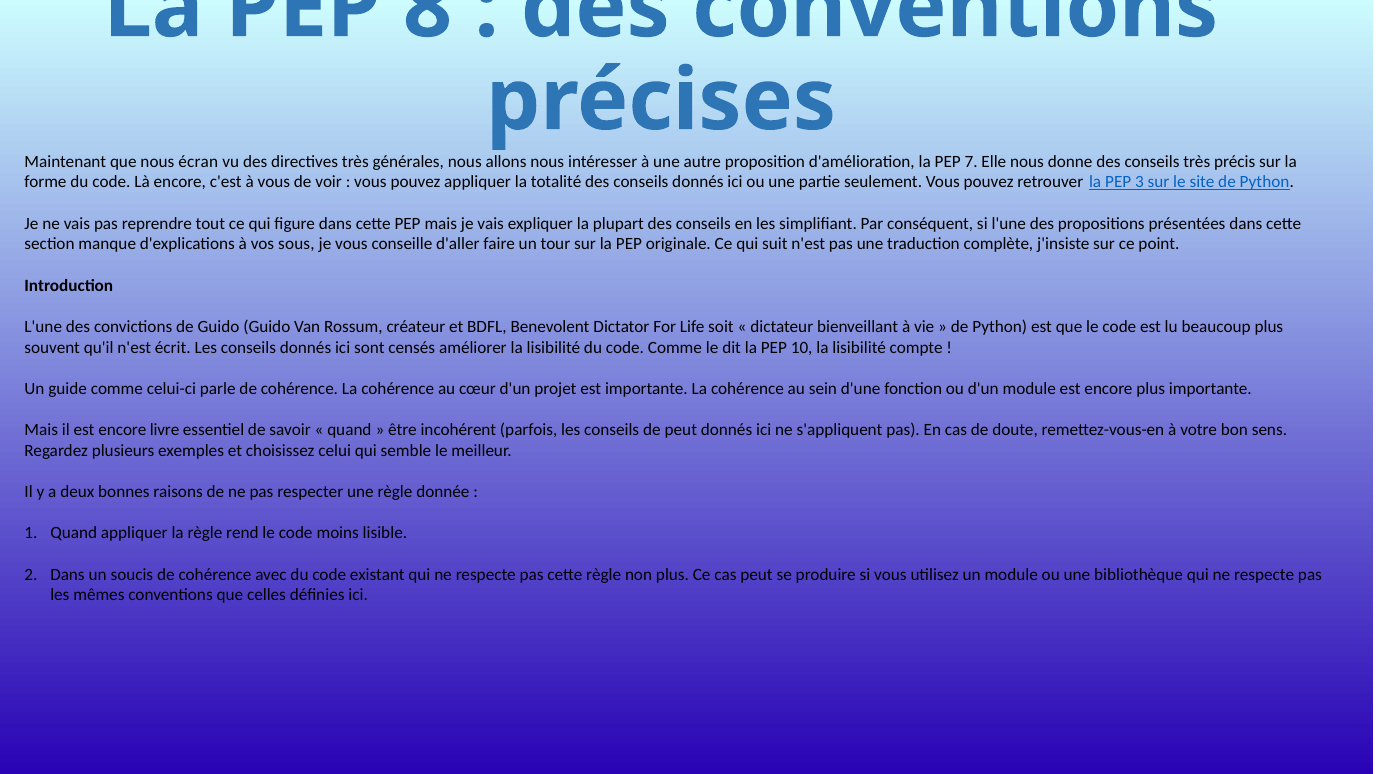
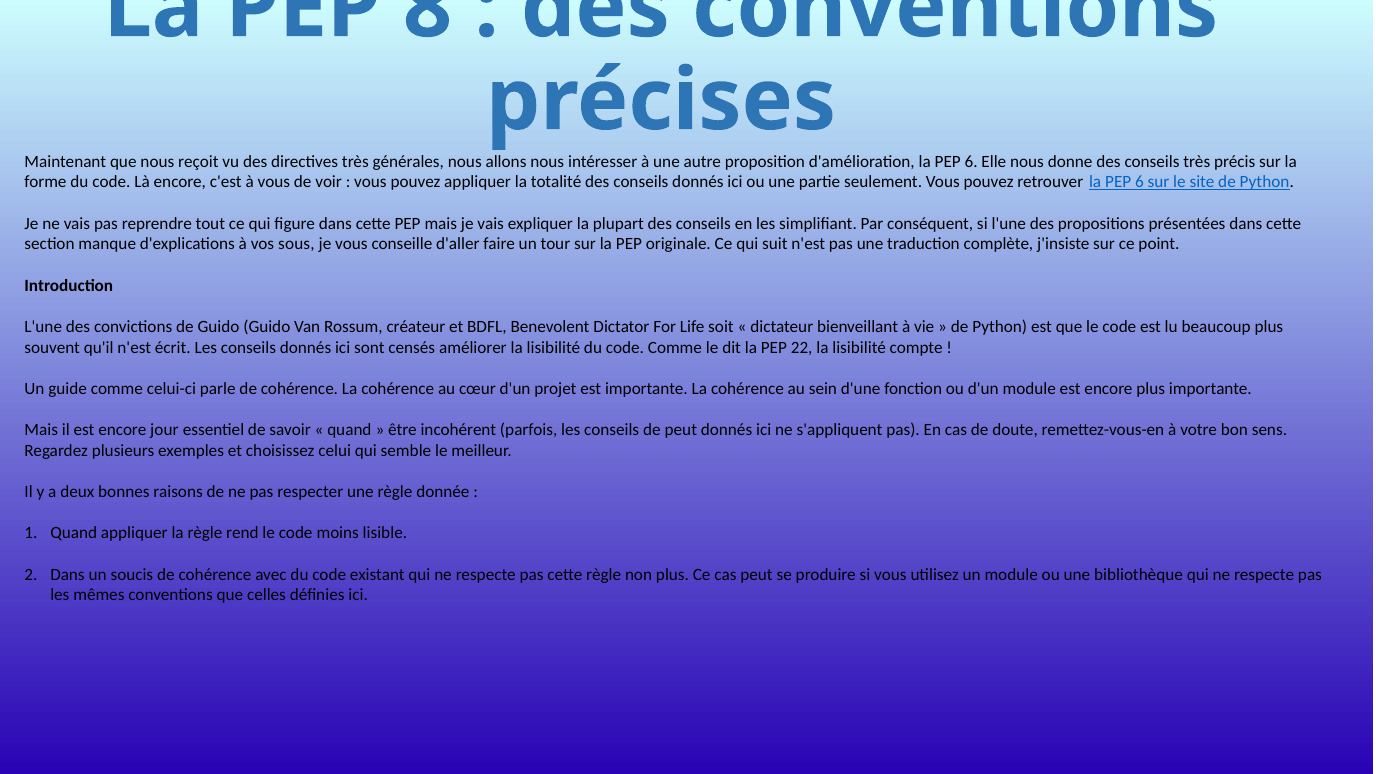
écran: écran -> reçoit (198, 161)
d'amélioration la PEP 7: 7 -> 6 (971, 161)
retrouver la PEP 3: 3 -> 6 (1140, 182)
10: 10 -> 22 (802, 347)
livre: livre -> jour (164, 430)
